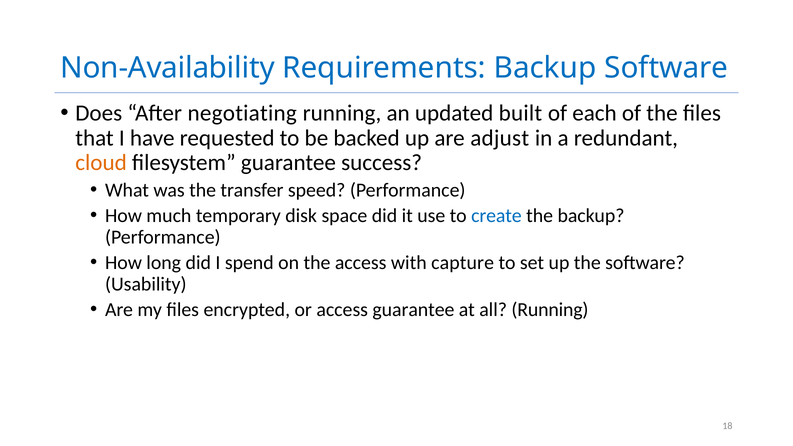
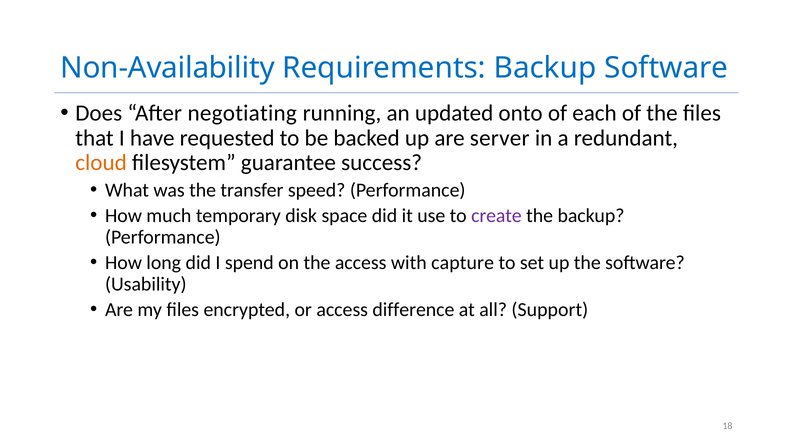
built: built -> onto (521, 113)
adjust: adjust -> server (500, 138)
create colour: blue -> purple (496, 216)
access guarantee: guarantee -> difference (413, 310)
all Running: Running -> Support (550, 310)
